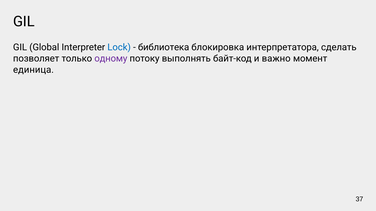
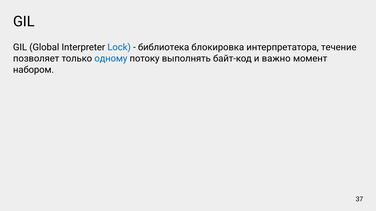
сделать: сделать -> течение (339, 47)
одному colour: purple -> blue (111, 59)
единица: единица -> набором (34, 70)
